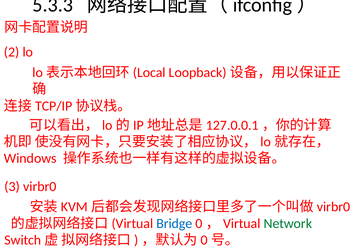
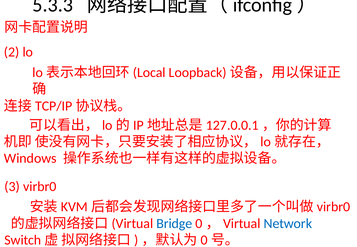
Network colour: green -> blue (288, 224)
